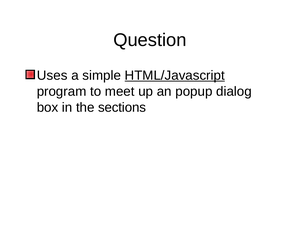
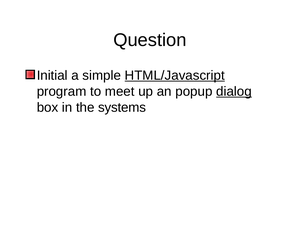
Uses: Uses -> Initial (52, 75)
dialog underline: none -> present (234, 91)
sections: sections -> systems (122, 107)
